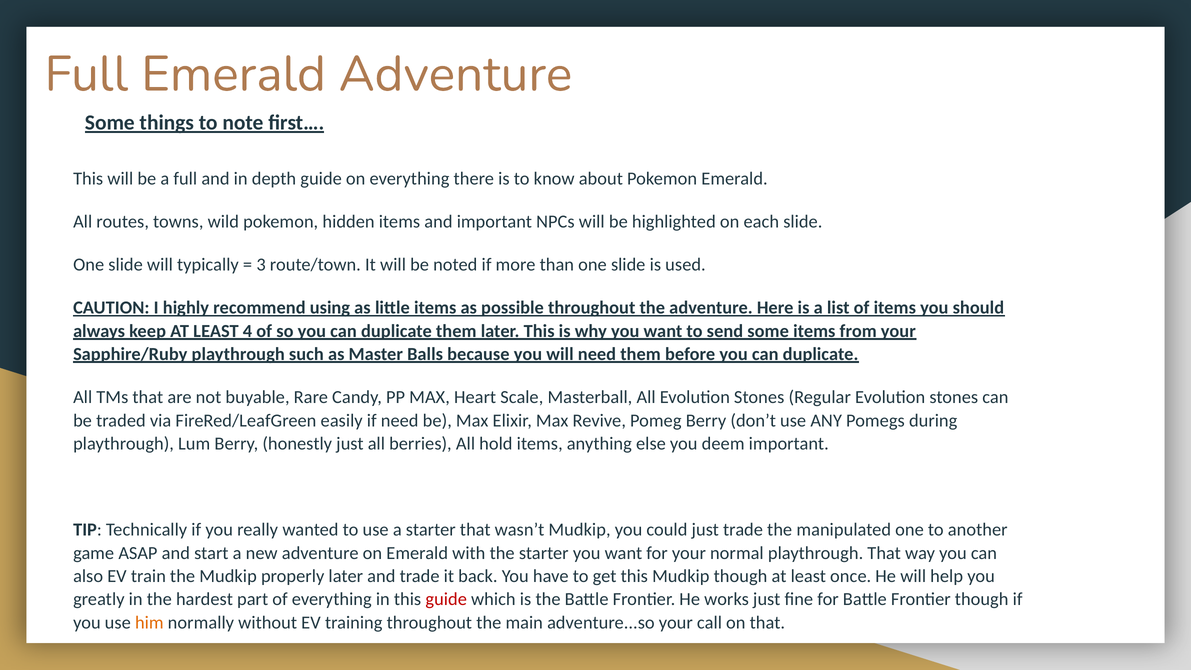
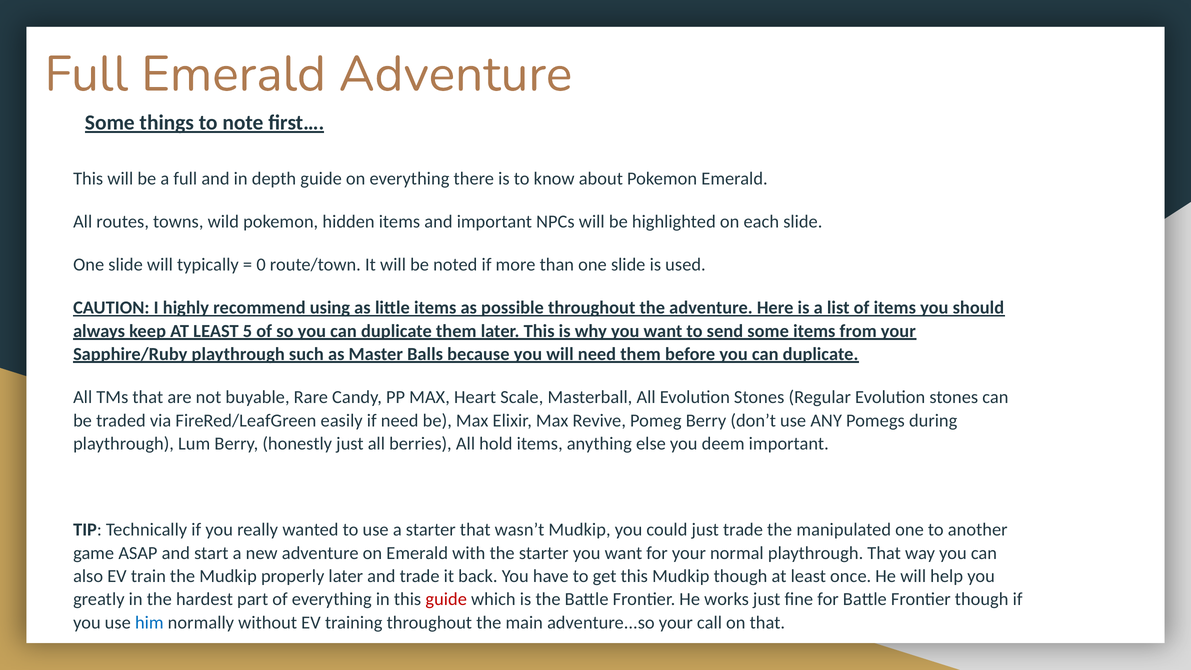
3: 3 -> 0 (261, 265)
4: 4 -> 5 (247, 331)
him colour: orange -> blue (149, 623)
